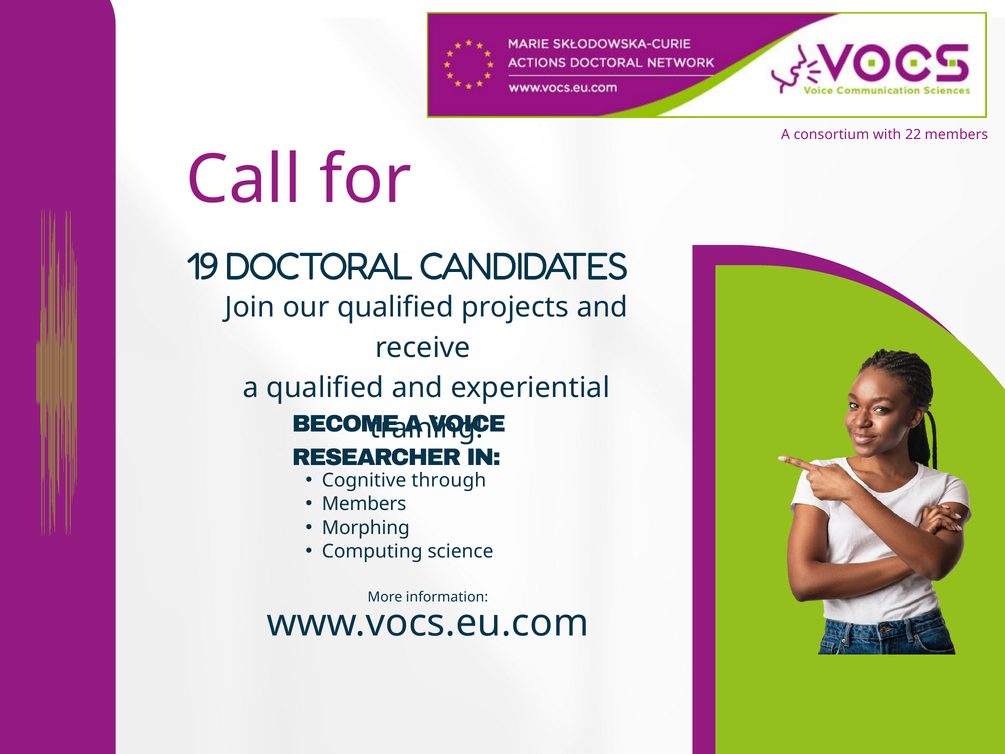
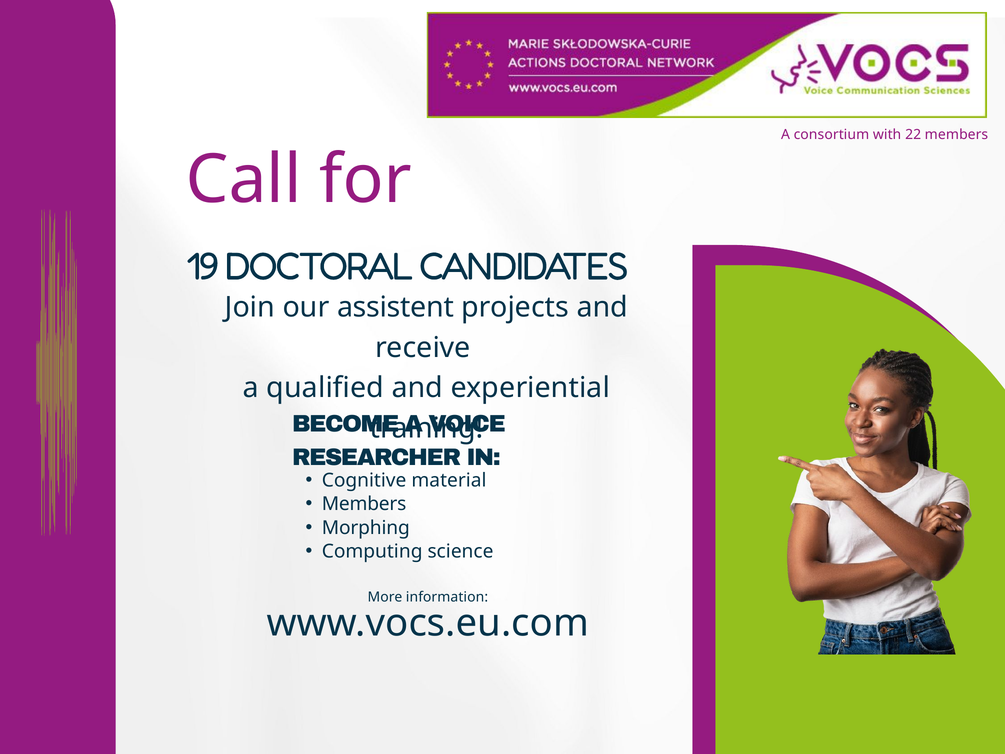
our qualified: qualified -> assistent (396, 307)
through: through -> material (449, 480)
